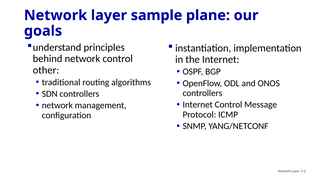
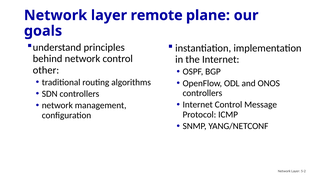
sample: sample -> remote (157, 15)
